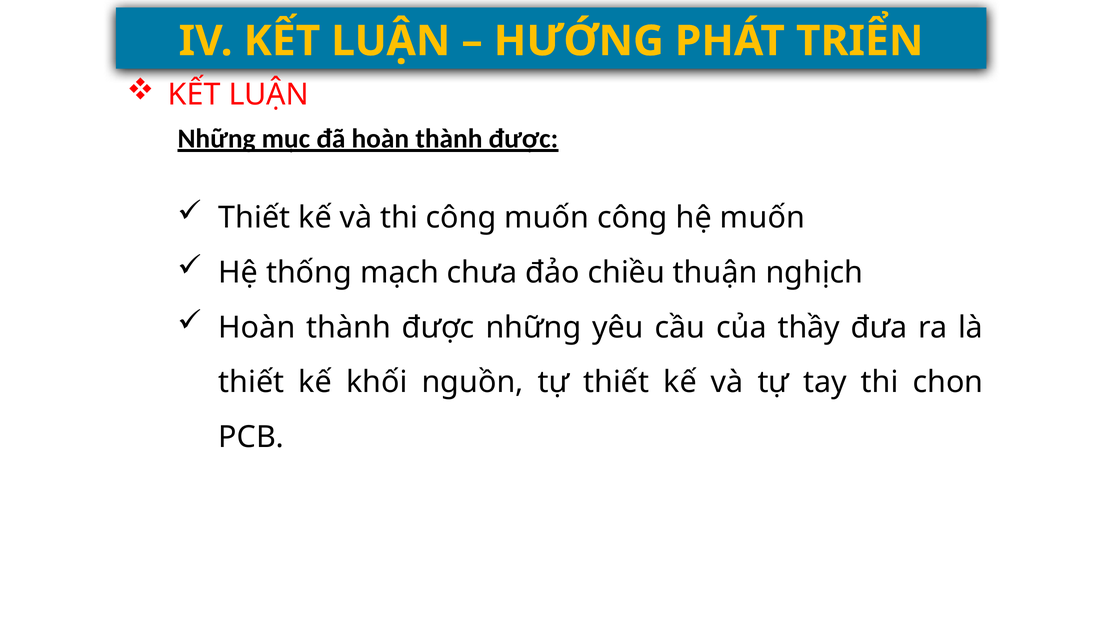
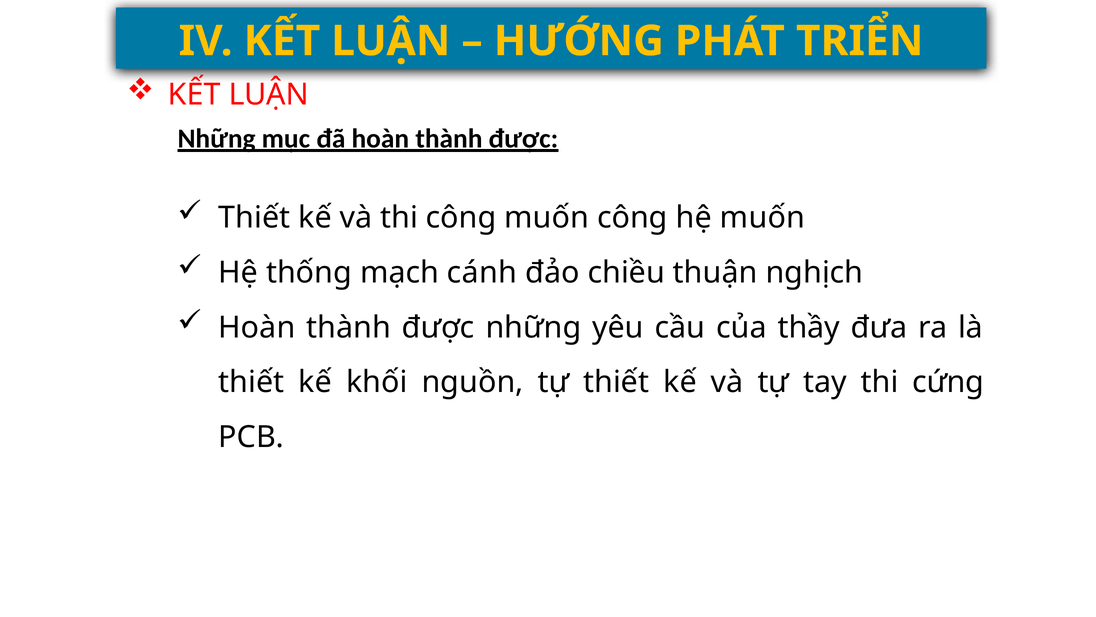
chưa: chưa -> cánh (482, 273)
chọn: chọn -> cứng (948, 382)
